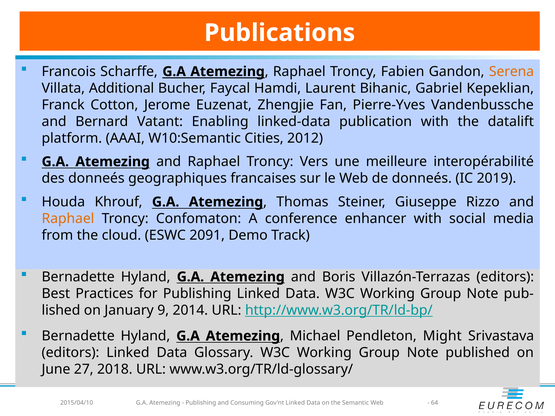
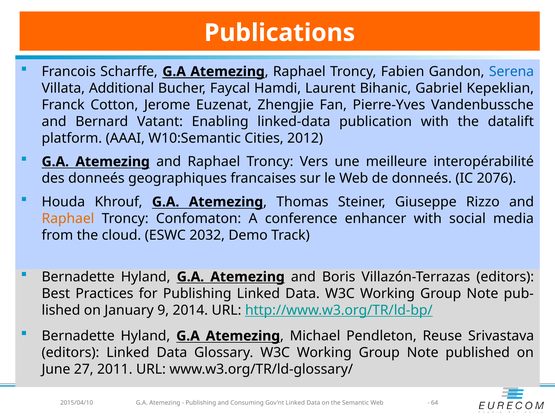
Serena colour: orange -> blue (511, 72)
2019: 2019 -> 2076 (496, 178)
2091: 2091 -> 2032 (207, 235)
Might: Might -> Reuse (442, 336)
2018: 2018 -> 2011 (115, 369)
